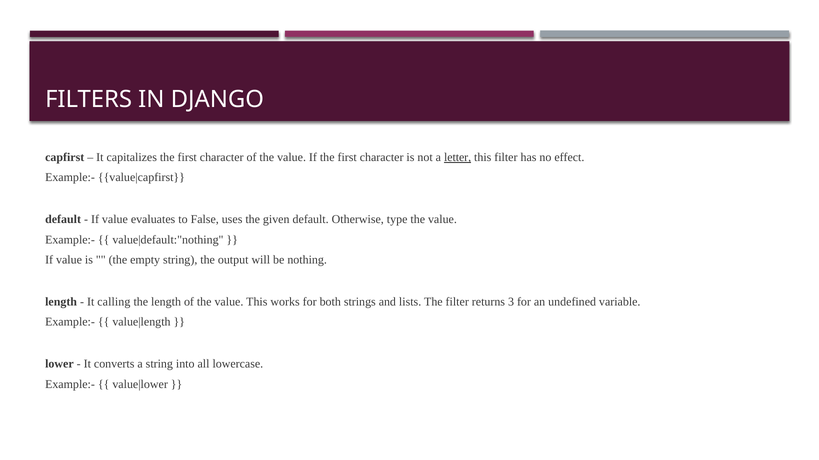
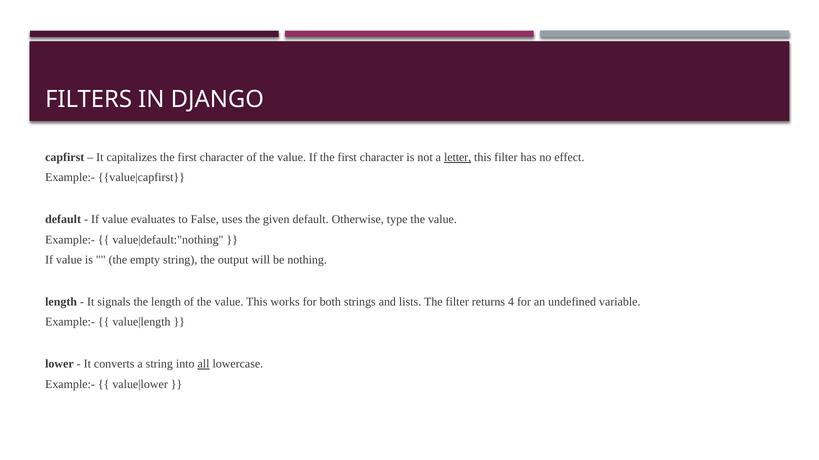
calling: calling -> signals (114, 302)
3: 3 -> 4 (511, 302)
all underline: none -> present (203, 364)
